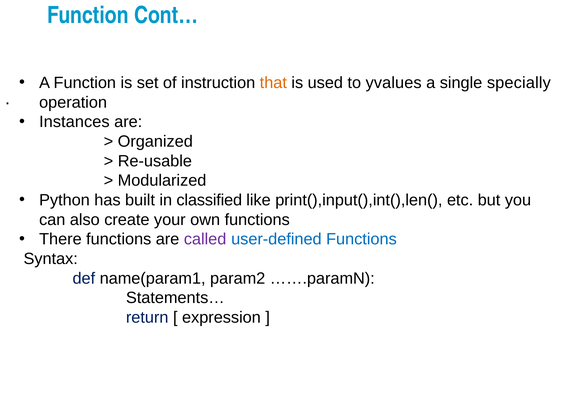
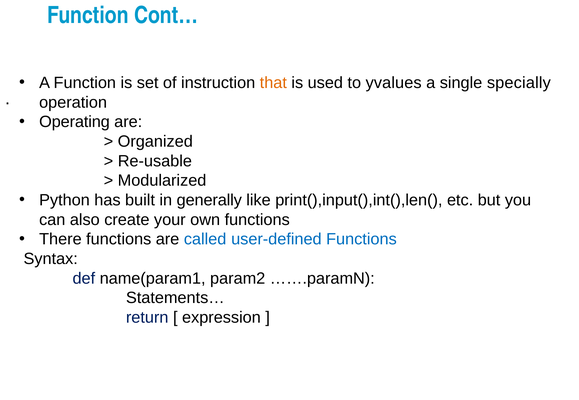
Instances: Instances -> Operating (74, 122)
classified: classified -> generally (209, 201)
called colour: purple -> blue (205, 240)
